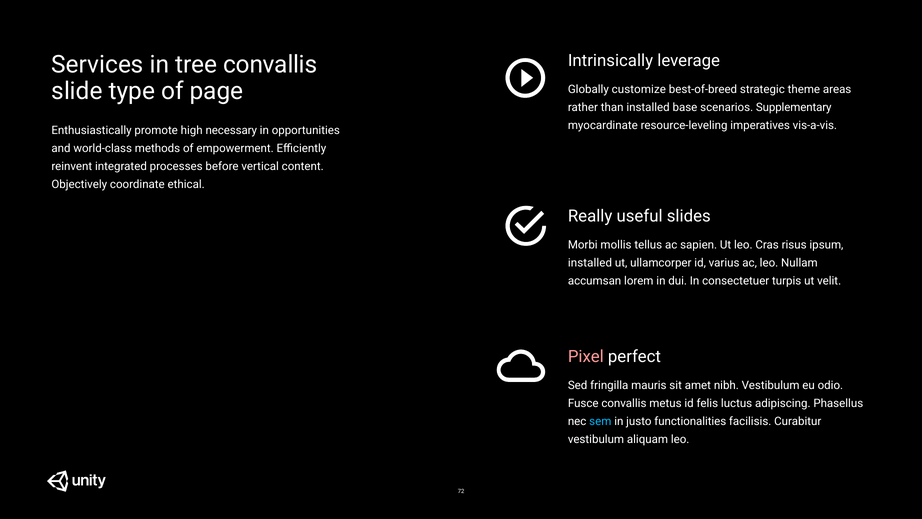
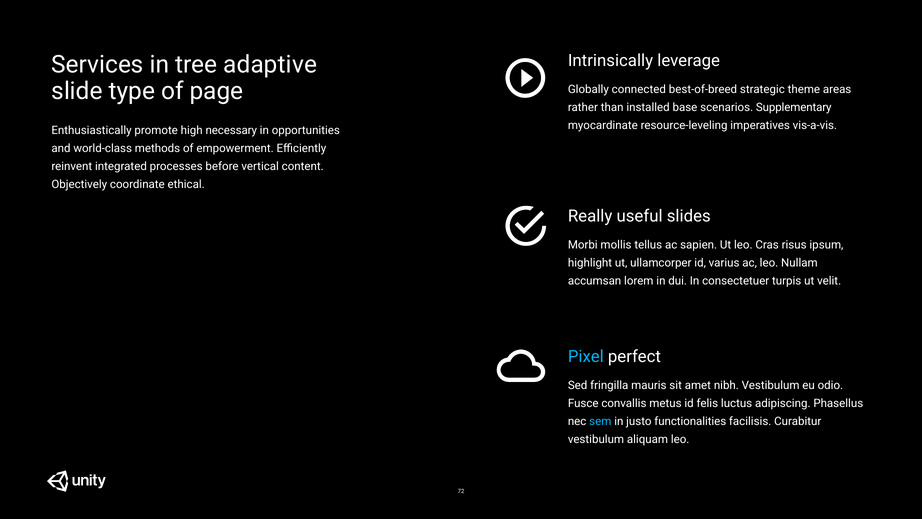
tree convallis: convallis -> adaptive (270, 65)
customize: customize -> connected (639, 89)
installed: installed -> highlight (590, 263)
Pixel colour: pink -> light blue (586, 356)
